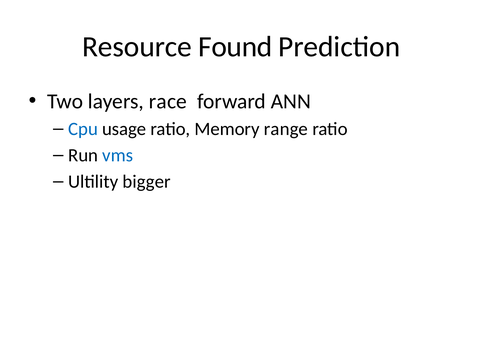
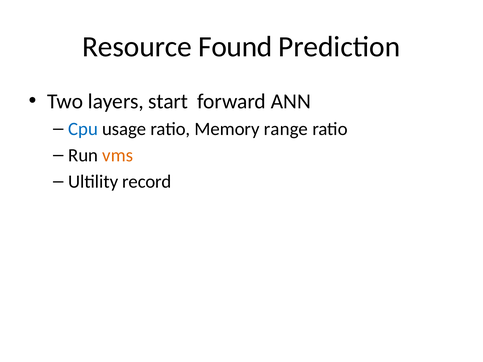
race: race -> start (168, 101)
vms colour: blue -> orange (118, 155)
bigger: bigger -> record (147, 182)
